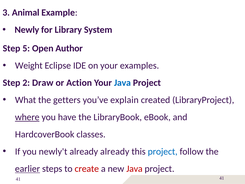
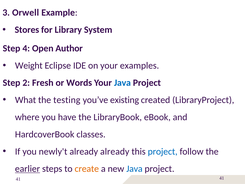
Animal: Animal -> Orwell (26, 13)
Newly: Newly -> Stores (27, 30)
5: 5 -> 4 (26, 48)
Draw: Draw -> Fresh (43, 83)
Action: Action -> Words (79, 83)
getters: getters -> testing (67, 100)
explain: explain -> existing (125, 100)
where underline: present -> none (27, 117)
create colour: red -> orange (87, 168)
Java colour: red -> blue (134, 168)
